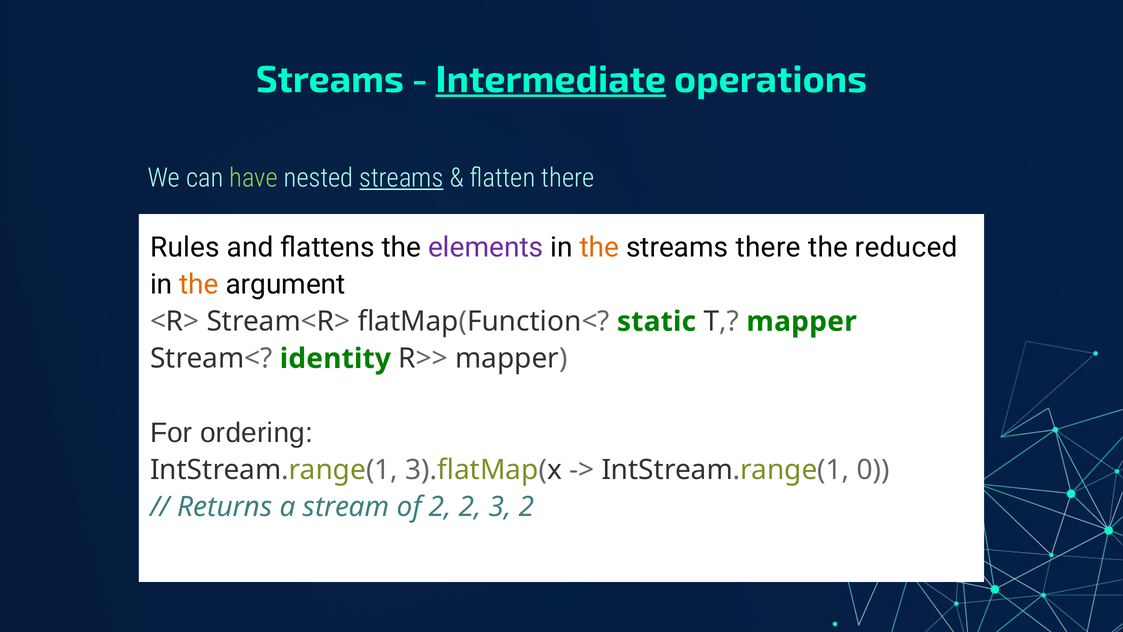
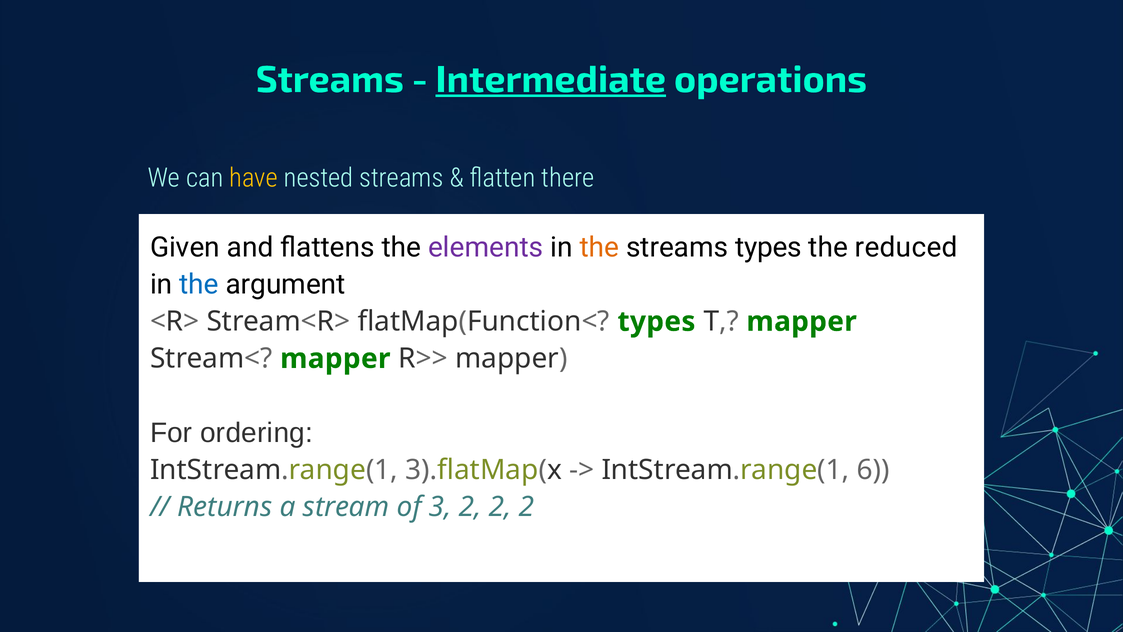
have colour: light green -> yellow (254, 178)
streams underline: present -> none (401, 178)
Rules: Rules -> Given (185, 247)
streams there: there -> types (768, 247)
the colour: orange -> blue (199, 284)
flatMap(Function< static: static -> types (656, 321)
Stream< identity: identity -> mapper (335, 358)
0: 0 -> 6 (873, 470)
of 2: 2 -> 3 (440, 507)
3: 3 -> 2 (500, 507)
